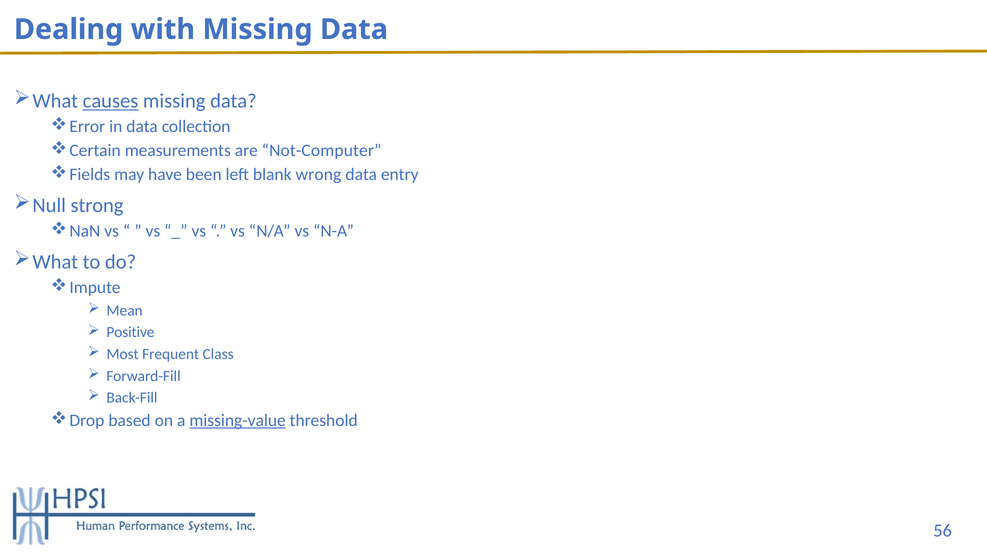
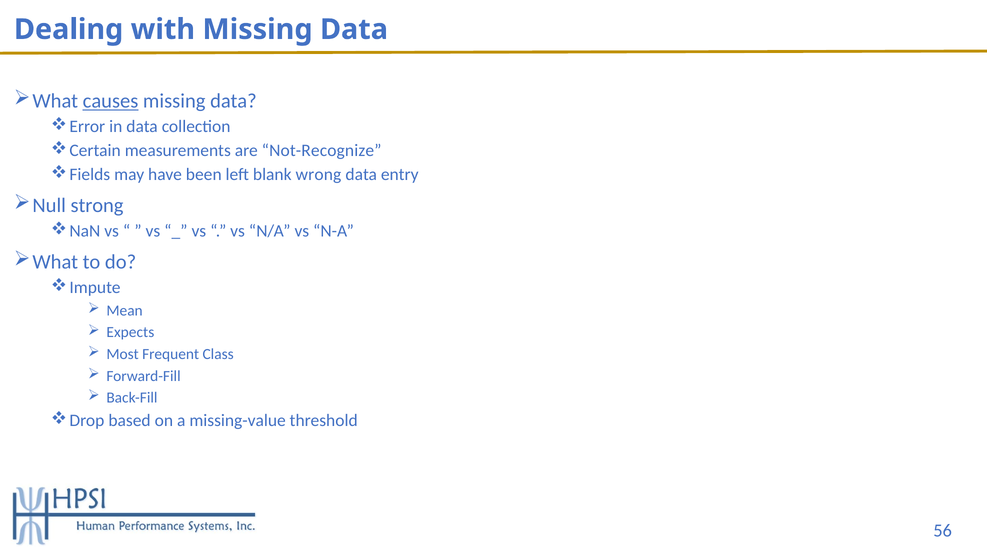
Not-Computer: Not-Computer -> Not-Recognize (322, 151)
Positive: Positive -> Expects (130, 333)
missing-value underline: present -> none (238, 421)
